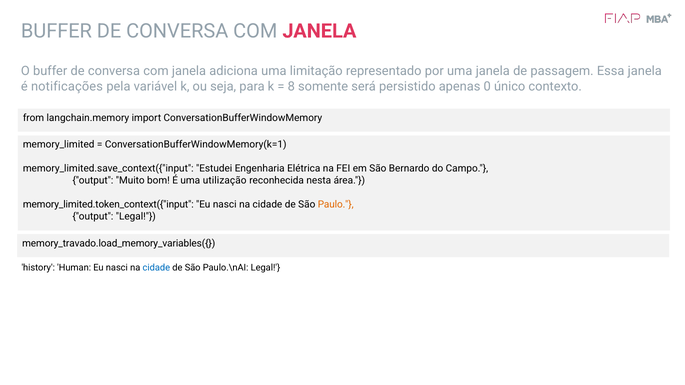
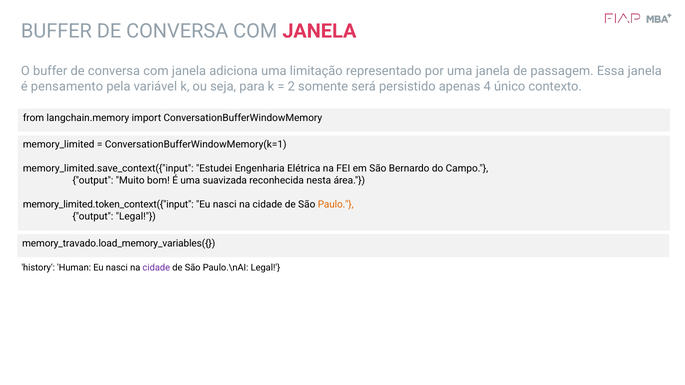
notificações: notificações -> pensamento (67, 86)
8: 8 -> 2 (291, 86)
0: 0 -> 4 (487, 86)
utilização: utilização -> suavizada (225, 181)
cidade colour: blue -> purple (156, 268)
